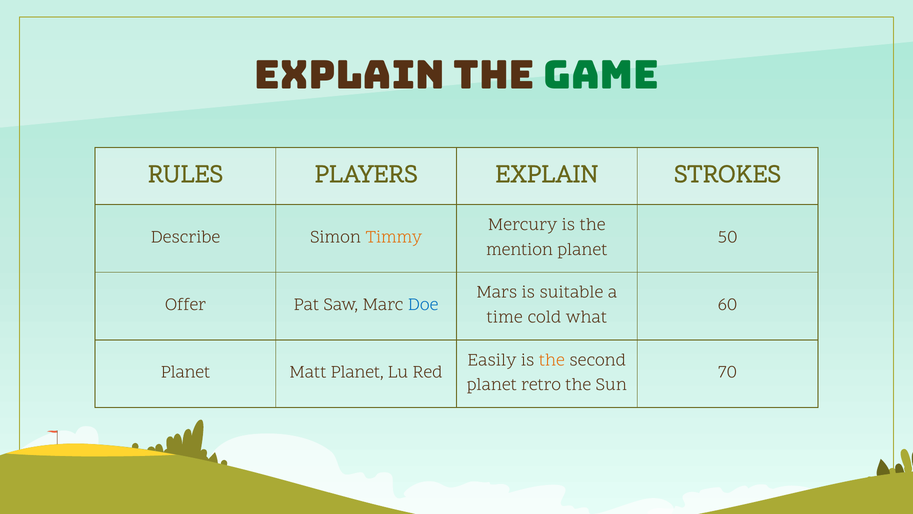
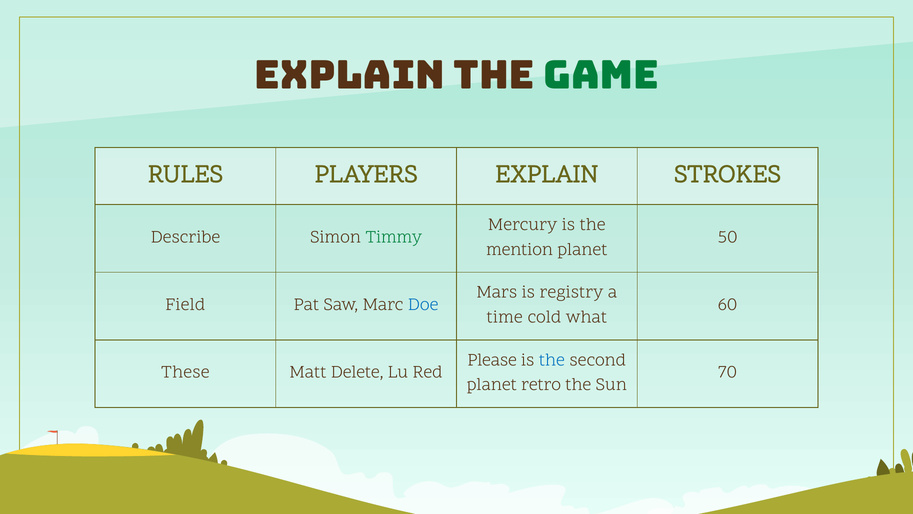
Timmy colour: orange -> green (394, 237)
suitable: suitable -> registry (571, 292)
Offer: Offer -> Field (185, 304)
Easily: Easily -> Please (492, 359)
the colour: orange -> blue (552, 359)
Planet: Planet -> These (185, 372)
Matt Planet: Planet -> Delete (357, 372)
